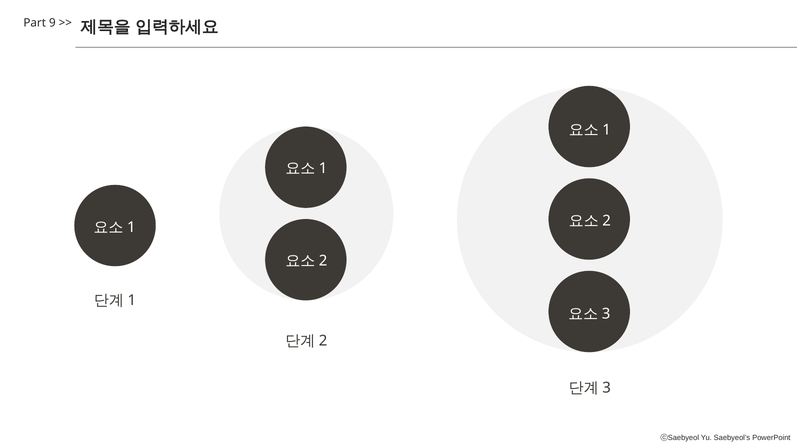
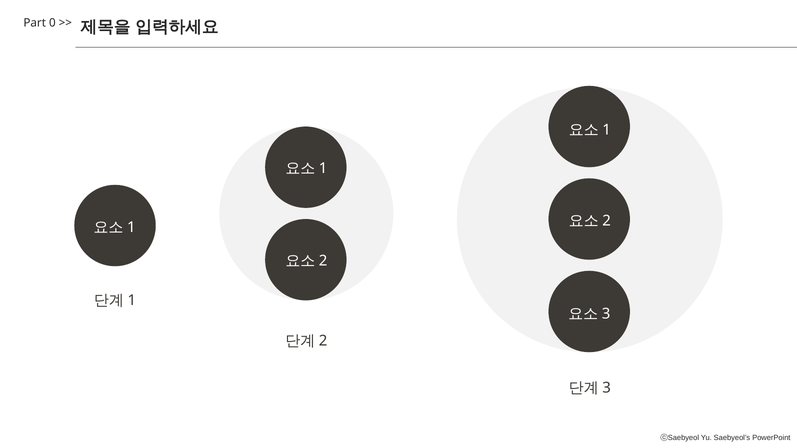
9: 9 -> 0 (52, 23)
